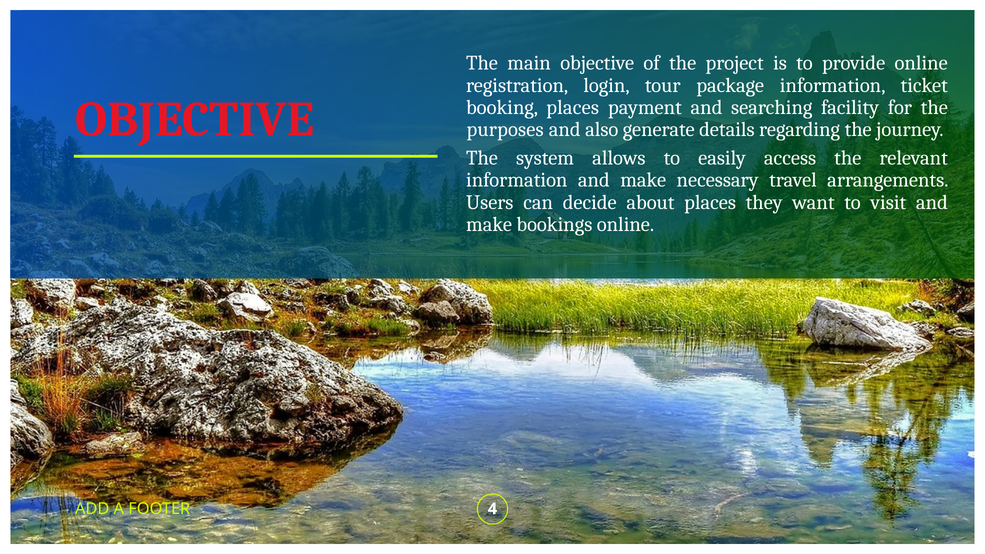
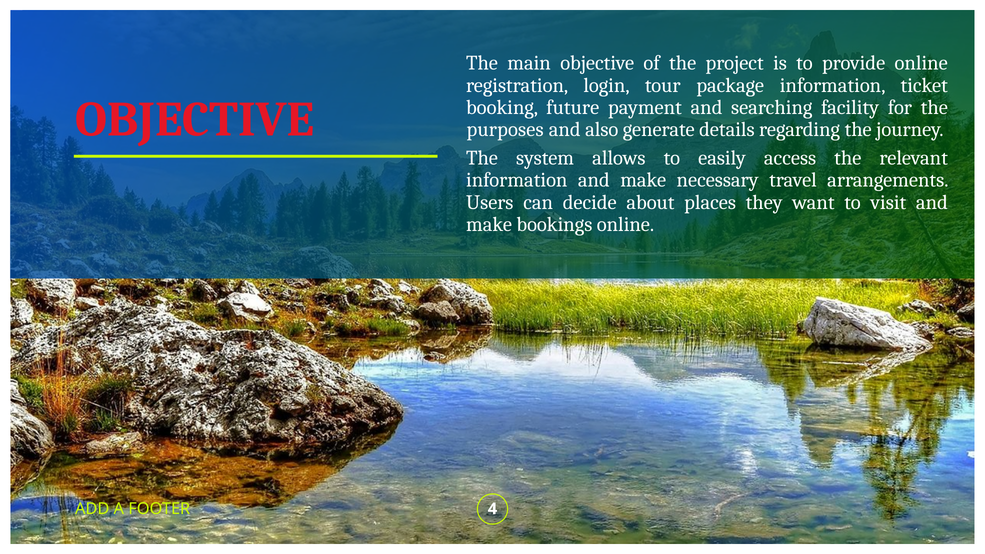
booking places: places -> future (573, 108)
